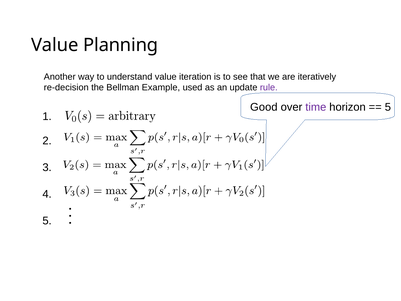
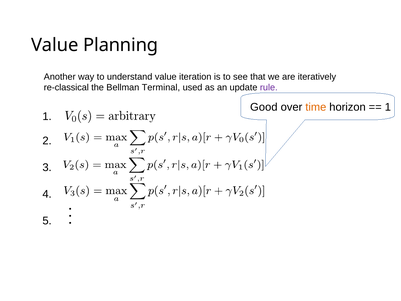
re-decision: re-decision -> re-classical (66, 88)
Example: Example -> Terminal (161, 88)
time colour: purple -> orange (316, 107)
5: 5 -> 1 (388, 107)
